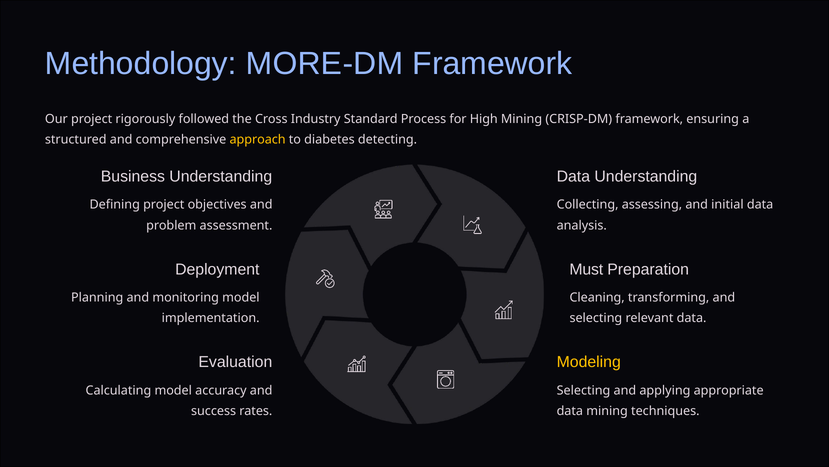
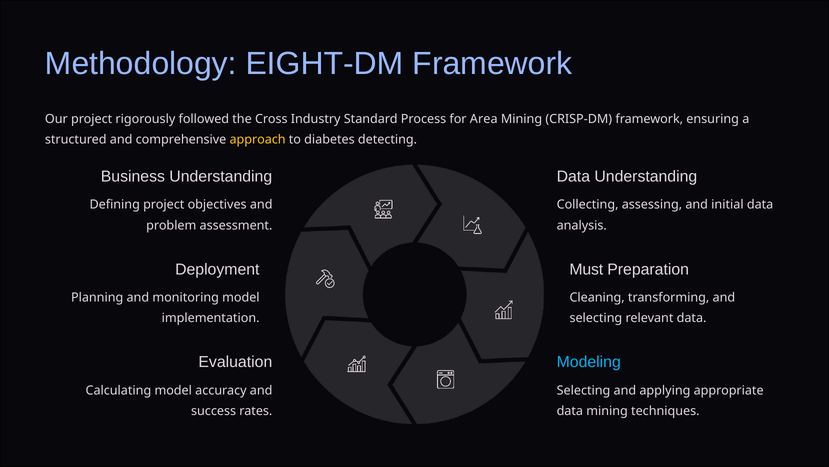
MORE-DM: MORE-DM -> EIGHT-DM (325, 63)
High: High -> Area (484, 119)
Modeling colour: yellow -> light blue (589, 362)
